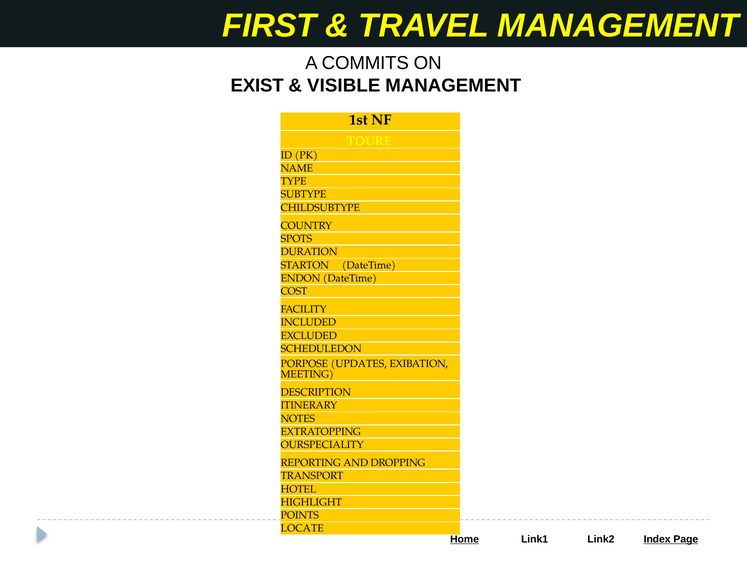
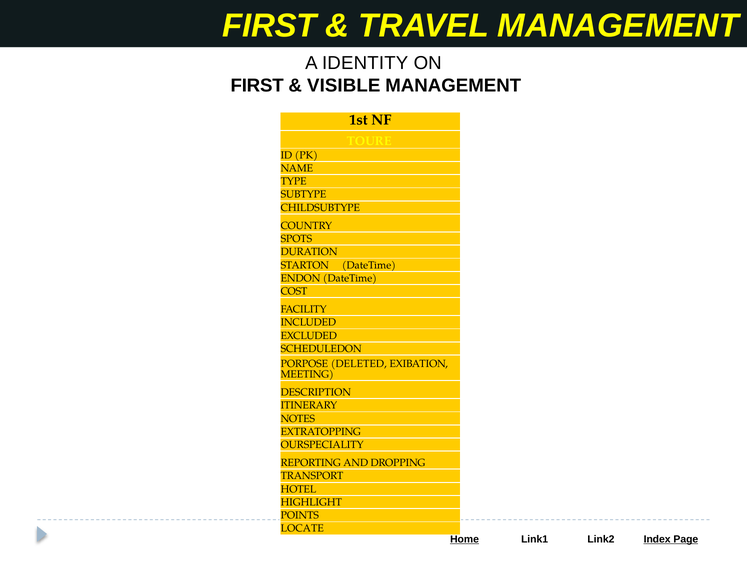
COMMITS: COMMITS -> IDENTITY (365, 63)
EXIST: EXIST -> FIRST (257, 85)
UPDATES: UPDATES -> DELETED (359, 364)
